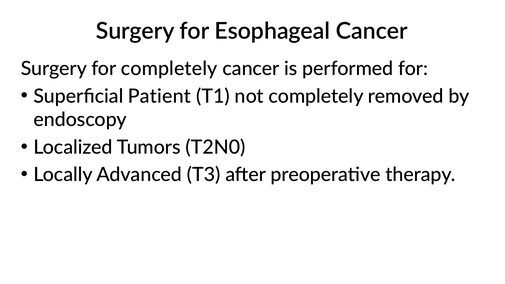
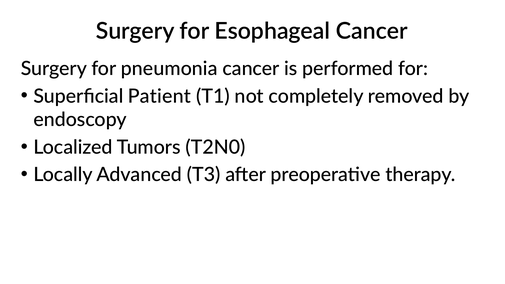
for completely: completely -> pneumonia (169, 69)
